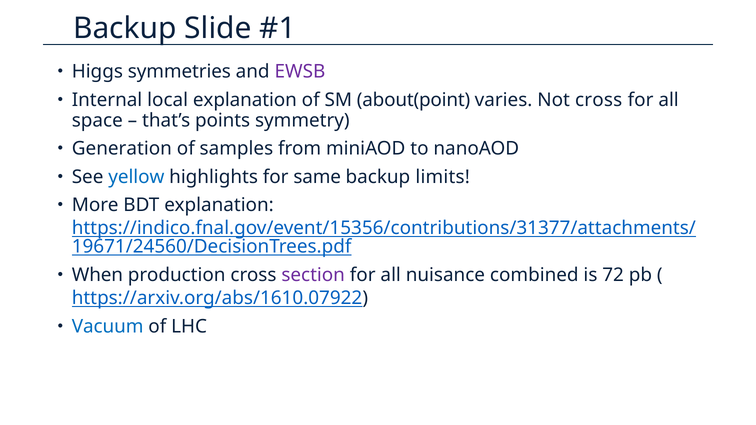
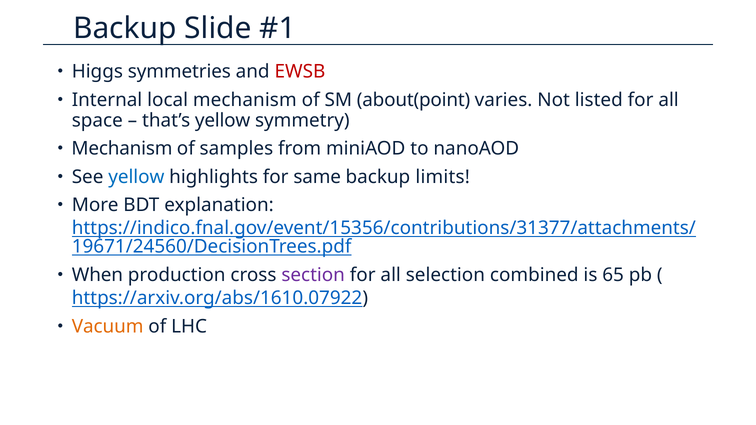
EWSB colour: purple -> red (300, 72)
local explanation: explanation -> mechanism (245, 100)
Not cross: cross -> listed (599, 100)
that’s points: points -> yellow (223, 120)
Generation: Generation -> Mechanism (122, 149)
nuisance: nuisance -> selection (445, 275)
72: 72 -> 65 (613, 275)
Vacuum colour: blue -> orange (108, 327)
